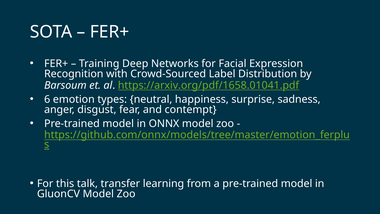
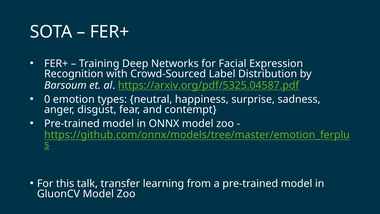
https://arxiv.org/pdf/1658.01041.pdf: https://arxiv.org/pdf/1658.01041.pdf -> https://arxiv.org/pdf/5325.04587.pdf (209, 85)
6: 6 -> 0 (47, 99)
